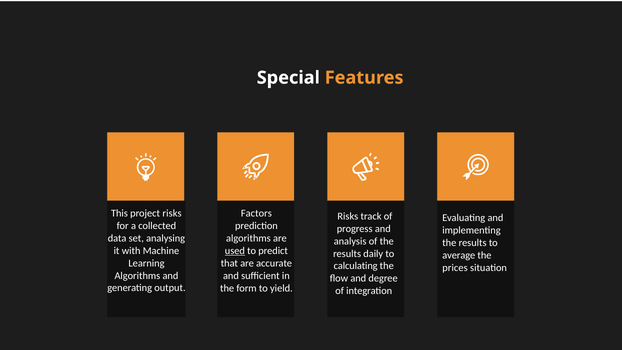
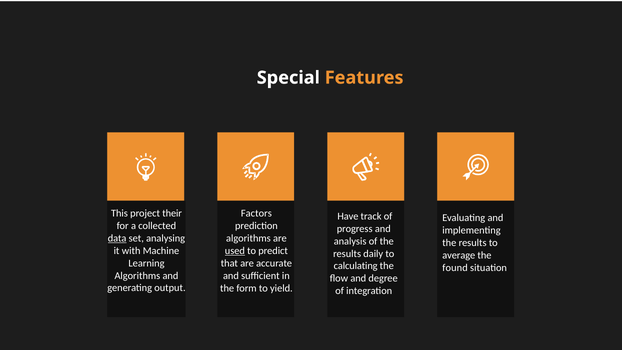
project risks: risks -> their (172, 213)
Risks: Risks -> Have (348, 216)
data underline: none -> present (117, 238)
prices: prices -> found (455, 267)
